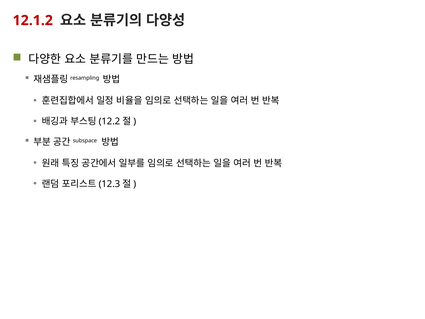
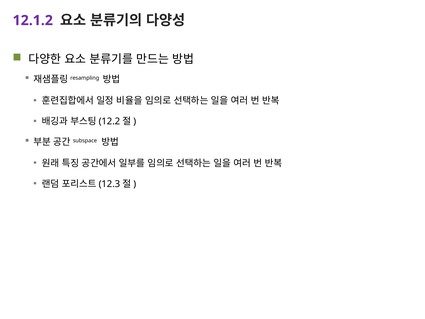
12.1.2 colour: red -> purple (33, 20)
